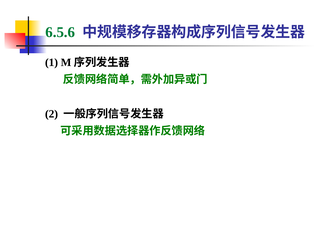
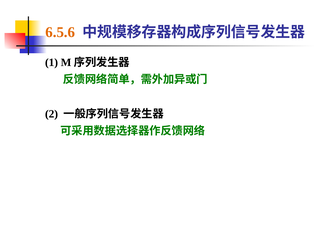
6.5.6 colour: green -> orange (60, 32)
